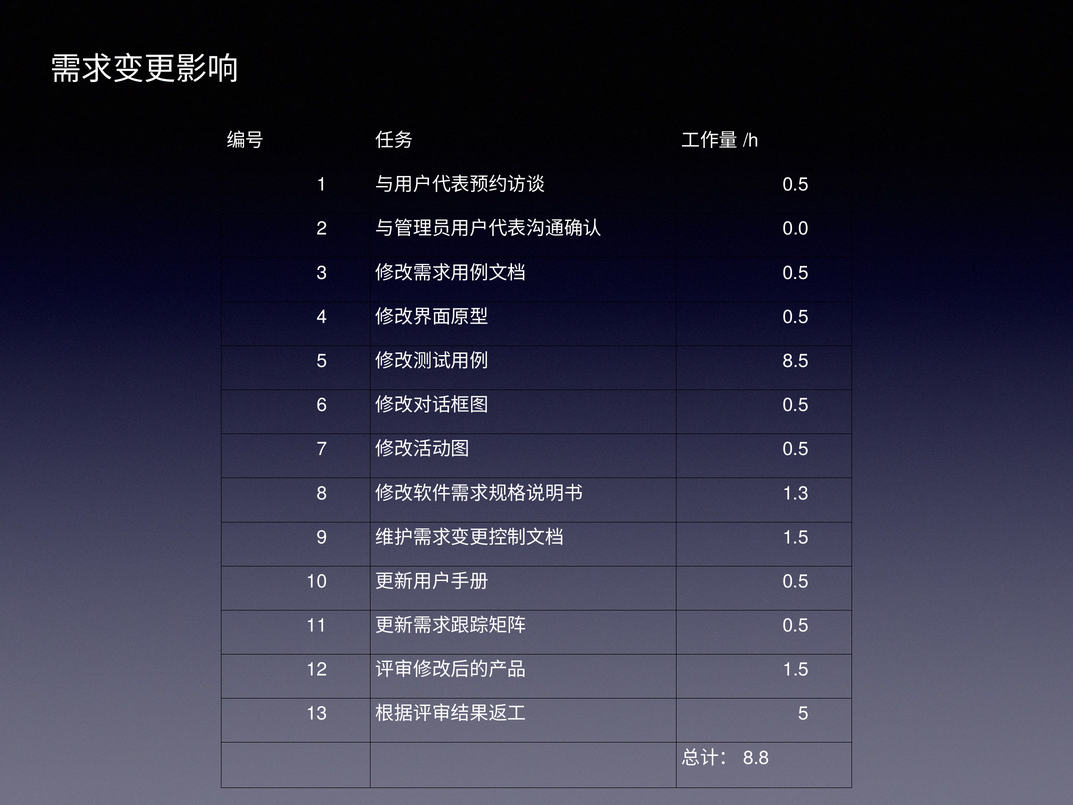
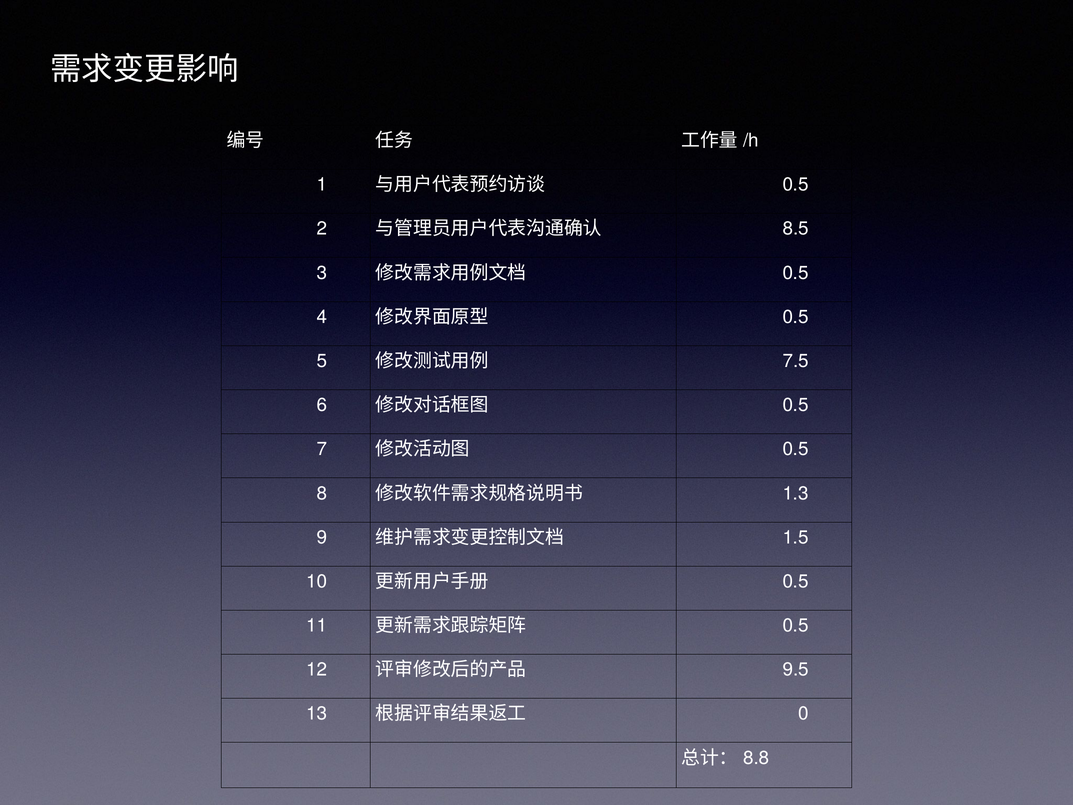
0.0: 0.0 -> 8.5 (796, 229)
8.5: 8.5 -> 7.5 (796, 361)
1.5: 1.5 -> 9.5 (796, 669)
5: 5 -> 0 (804, 714)
